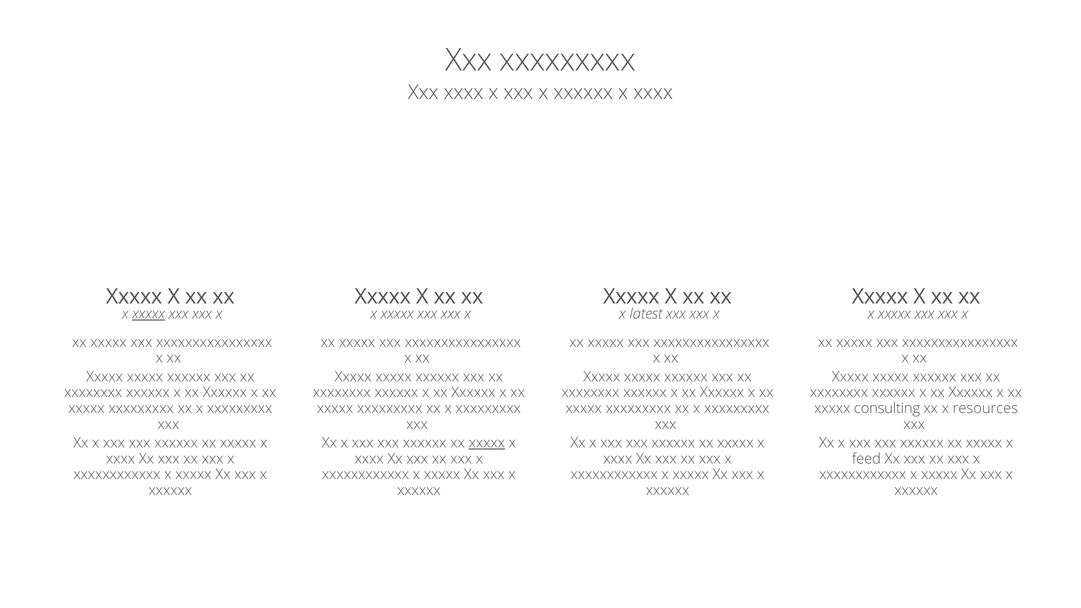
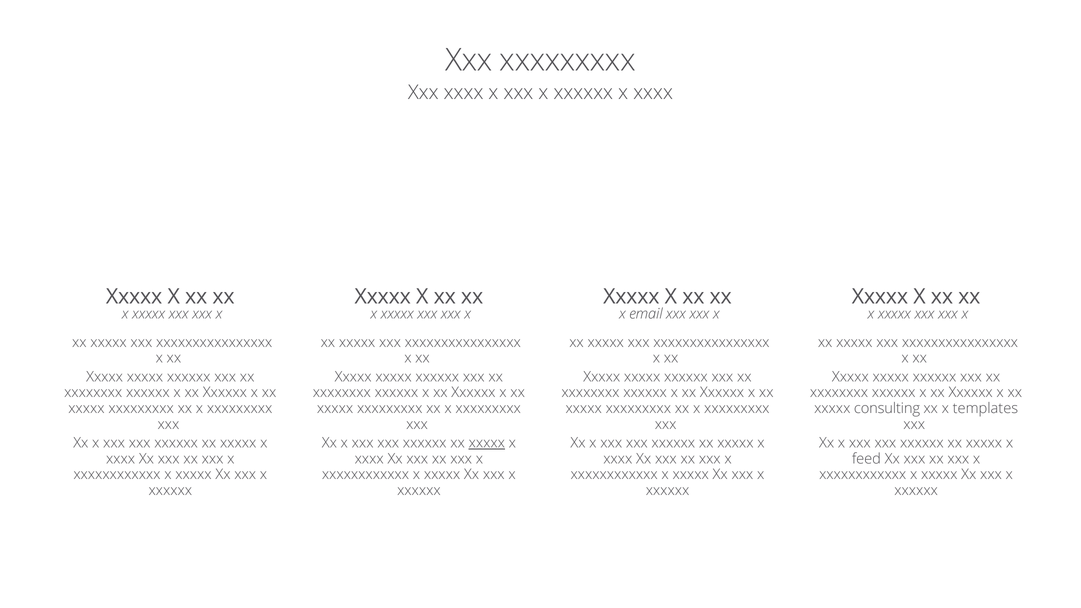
xxxxx underline: present -> none (149, 314)
latest: latest -> email (646, 314)
resources: resources -> templates (985, 408)
